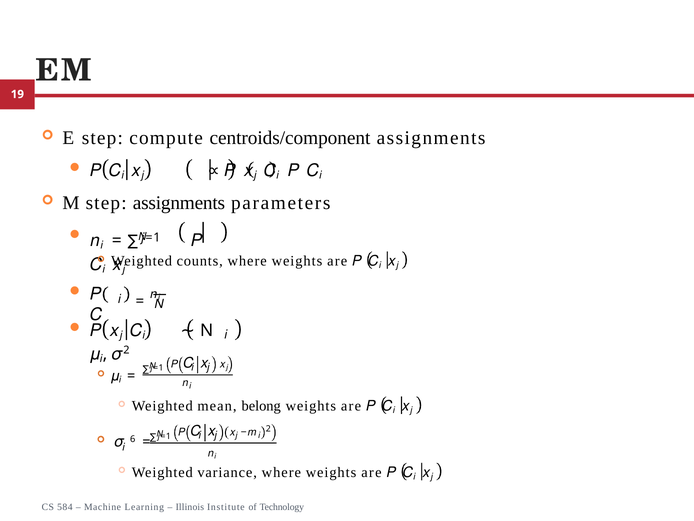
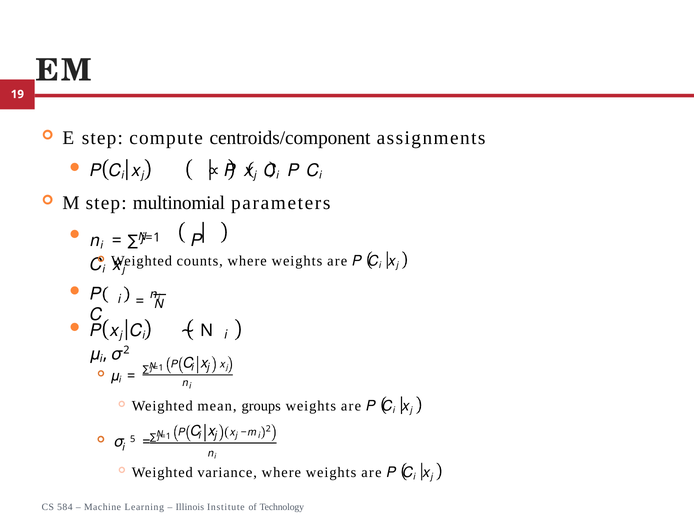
step assignments: assignments -> multinomial (179, 203)
belong: belong -> groups (261, 406)
6: 6 -> 5 (133, 439)
